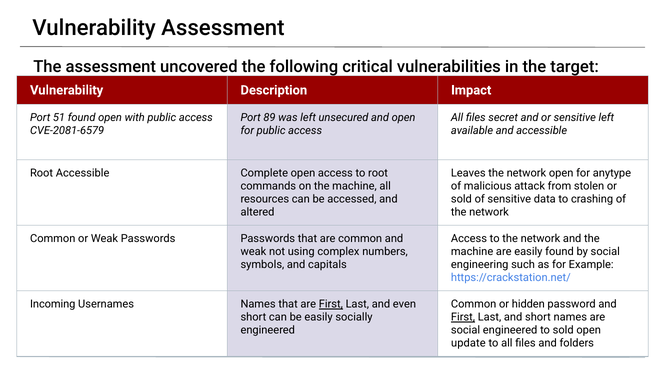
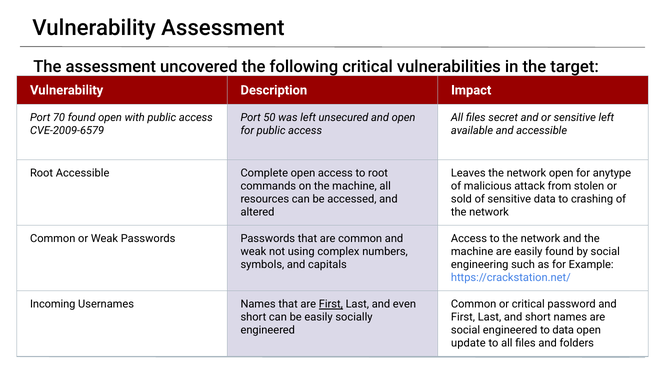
51: 51 -> 70 (59, 118)
89: 89 -> 50 (269, 118)
CVE-2081-6579: CVE-2081-6579 -> CVE-2009-6579 (67, 131)
or hidden: hidden -> critical (528, 304)
First underline: present -> none (463, 317)
to sold: sold -> data (563, 330)
